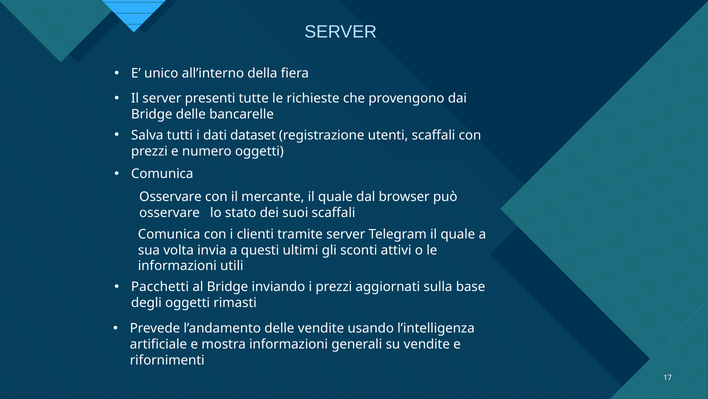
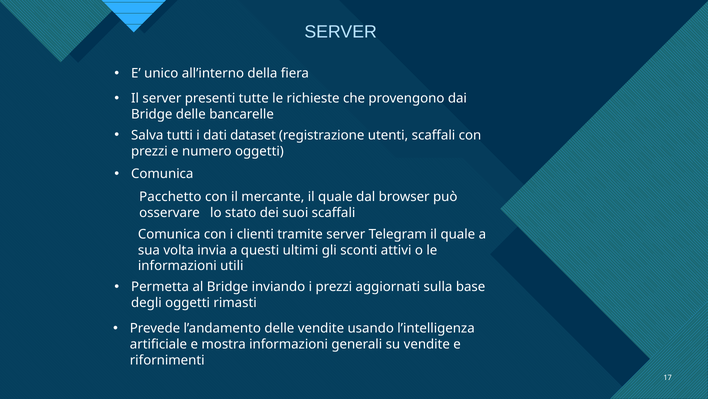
Osservare: Osservare -> Pacchetto (170, 197)
Pacchetti: Pacchetti -> Permetta (160, 286)
